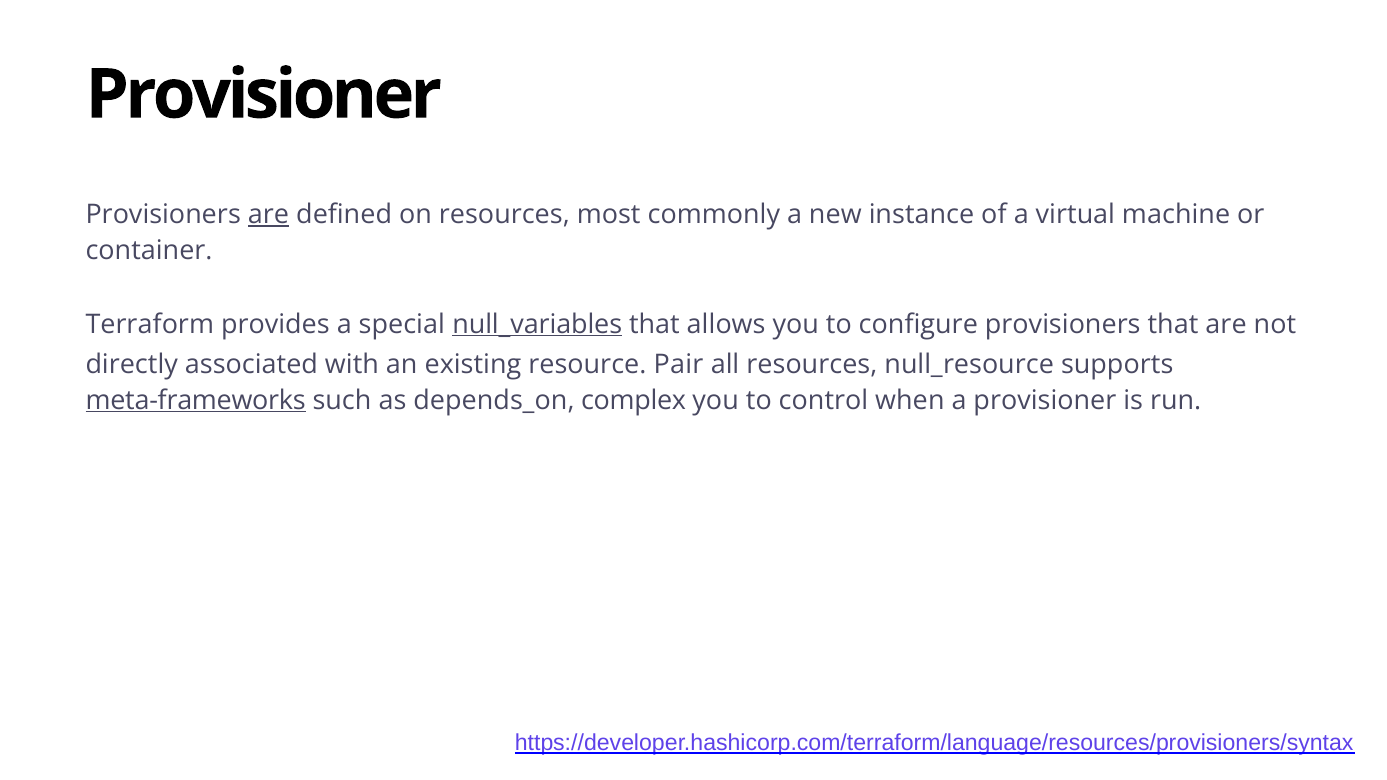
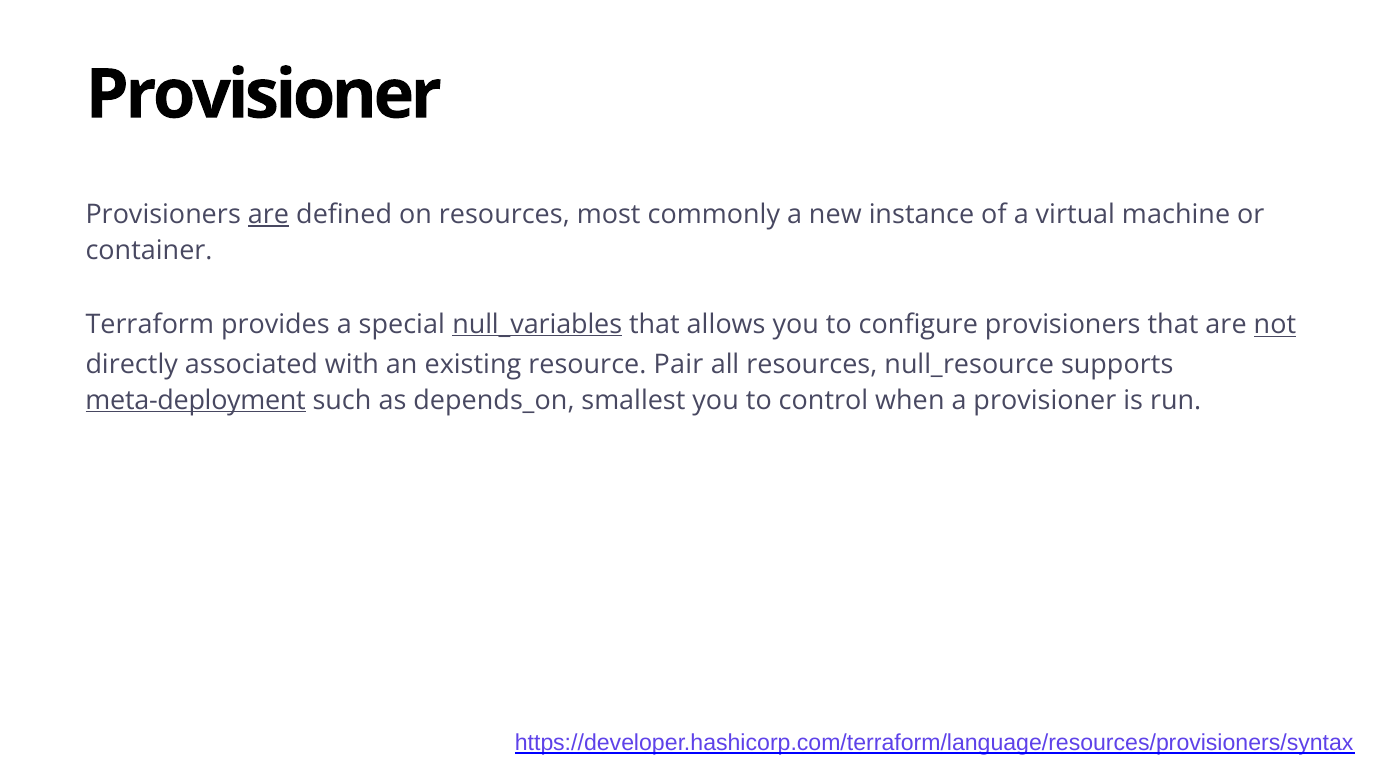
not underline: none -> present (1275, 325)
meta-frameworks: meta-frameworks -> meta-deployment (196, 401)
complex: complex -> smallest (633, 401)
